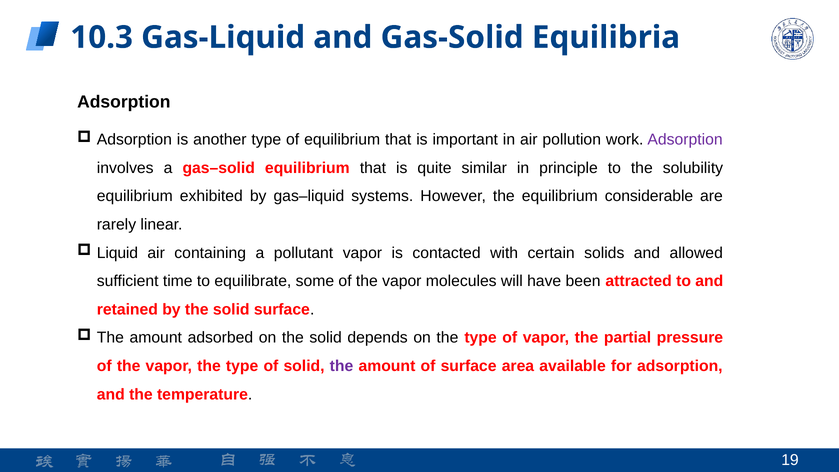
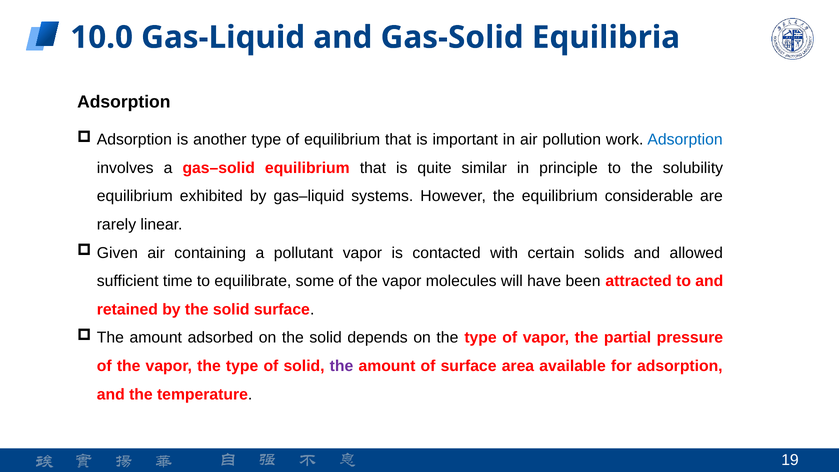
10.3: 10.3 -> 10.0 (102, 37)
Adsorption colour: purple -> blue (685, 140)
Liquid: Liquid -> Given (117, 253)
